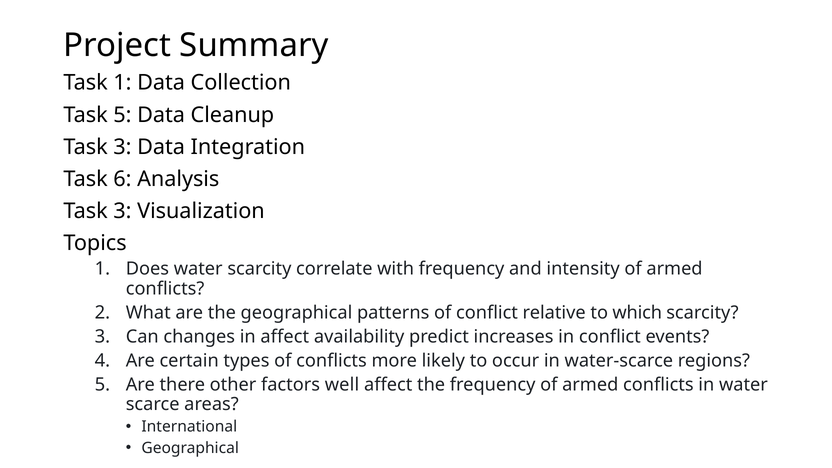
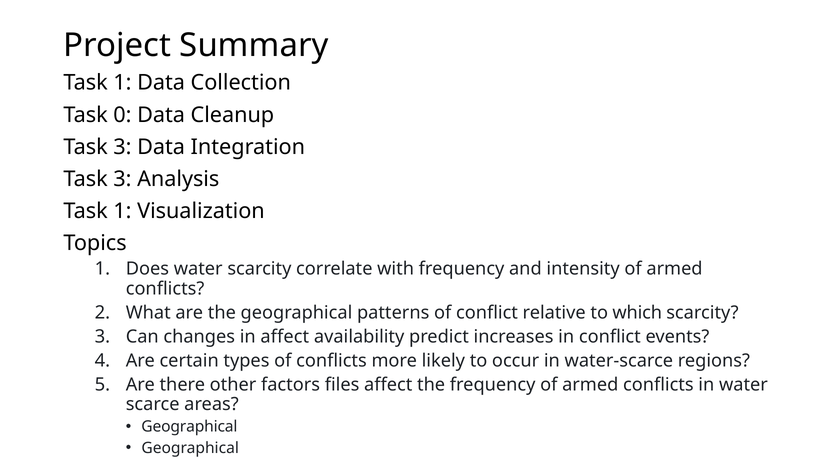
Task 5: 5 -> 0 (122, 115)
6: 6 -> 3 (122, 179)
3: 3 -> 1 (122, 211)
well: well -> files (342, 385)
International: International -> Geographical (189, 427)
